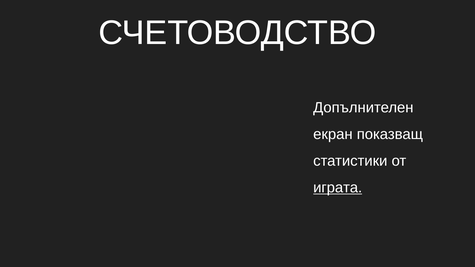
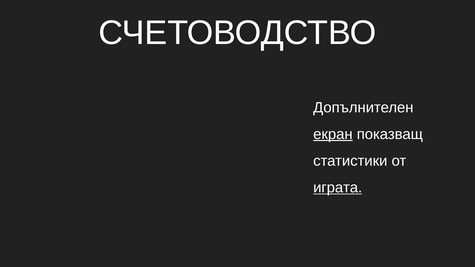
екран underline: none -> present (333, 134)
